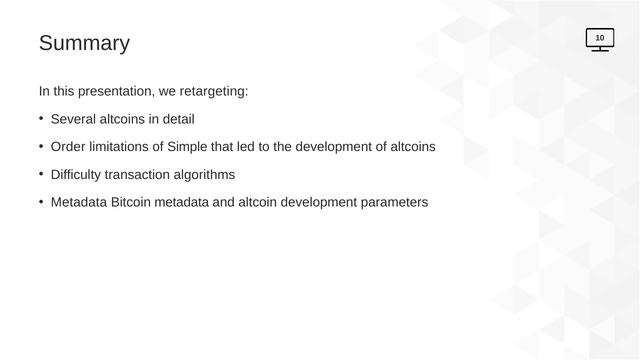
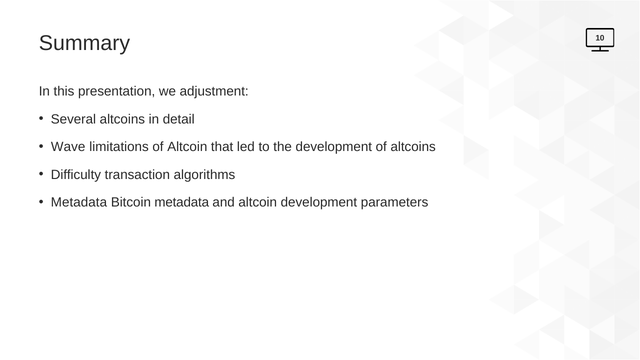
retargeting: retargeting -> adjustment (214, 91)
Order: Order -> Wave (68, 147)
of Simple: Simple -> Altcoin (187, 147)
